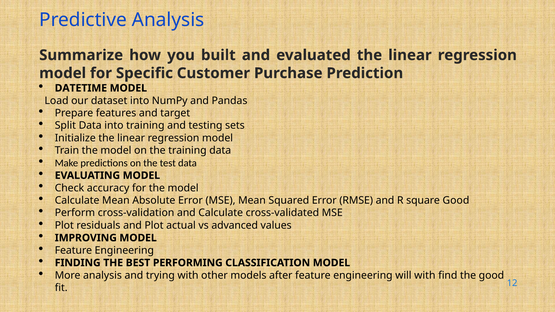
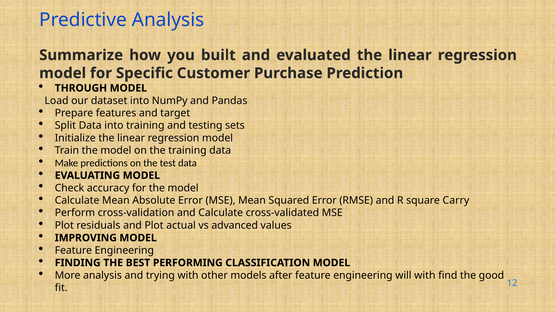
DATETIME: DATETIME -> THROUGH (81, 88)
square Good: Good -> Carry (456, 201)
